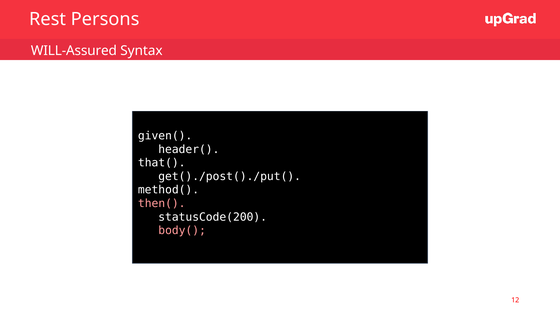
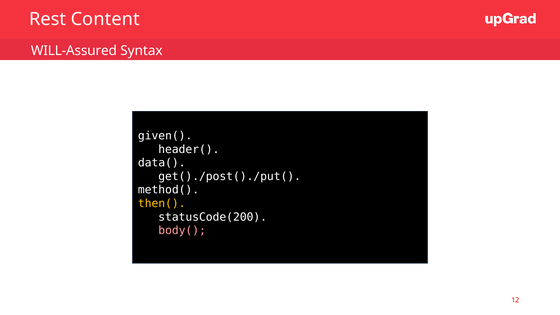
Persons: Persons -> Content (105, 19)
that(: that( -> data( (162, 163)
then( colour: pink -> yellow (162, 203)
